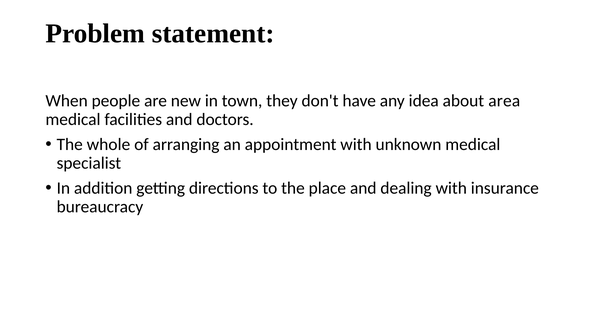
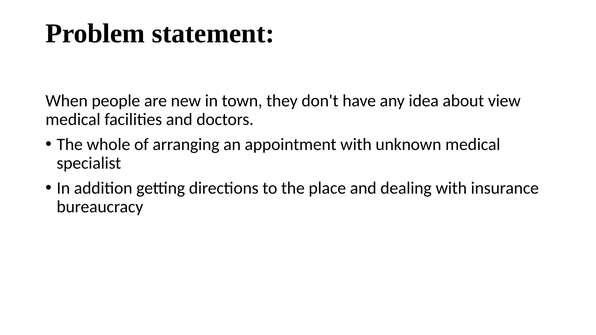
area: area -> view (504, 101)
